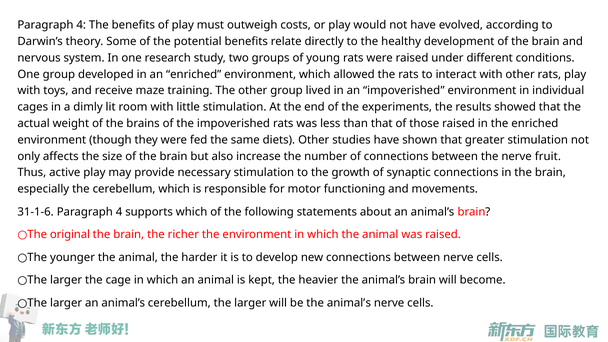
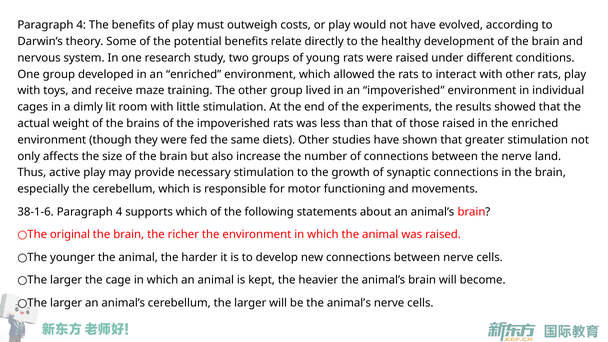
fruit: fruit -> land (548, 156)
31-1-6: 31-1-6 -> 38-1-6 (36, 212)
